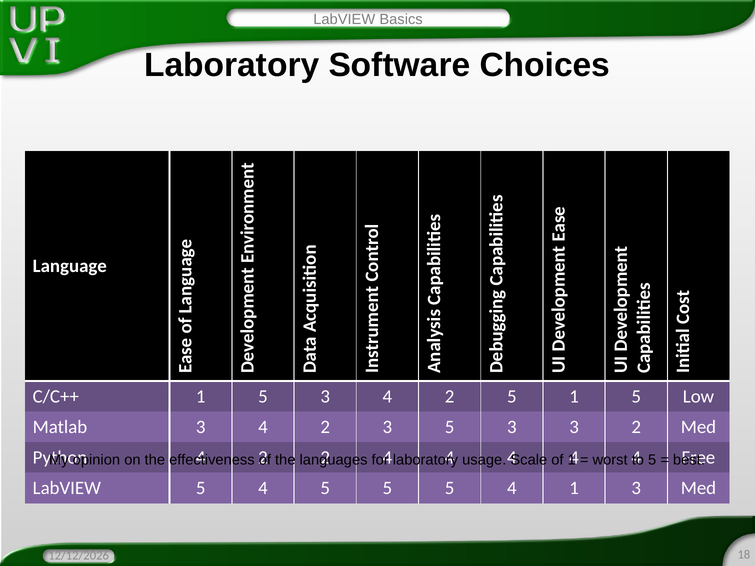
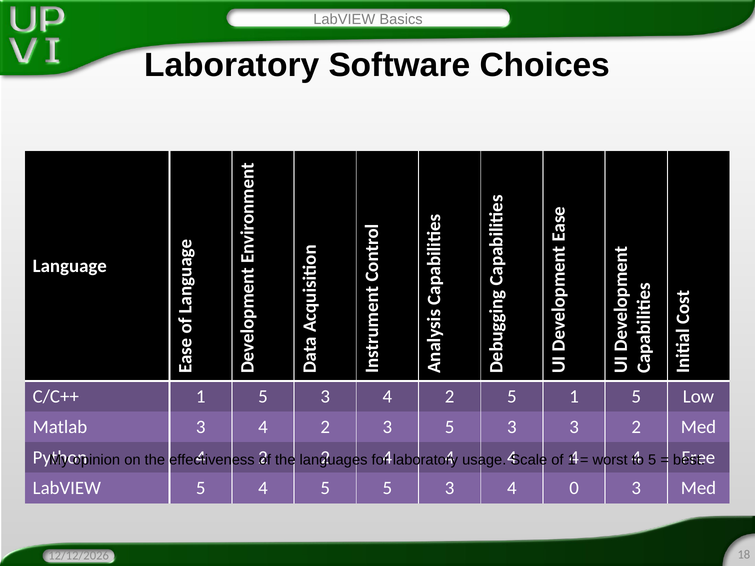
5 5 5: 5 -> 3 (450, 488)
4 1: 1 -> 0 (574, 488)
